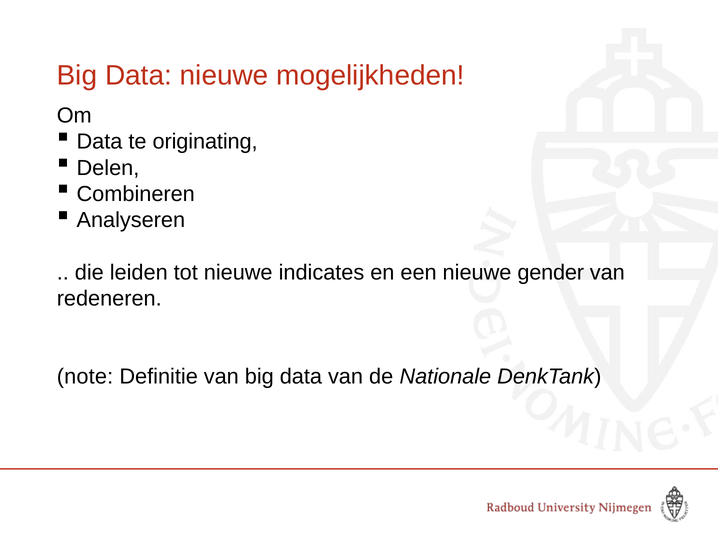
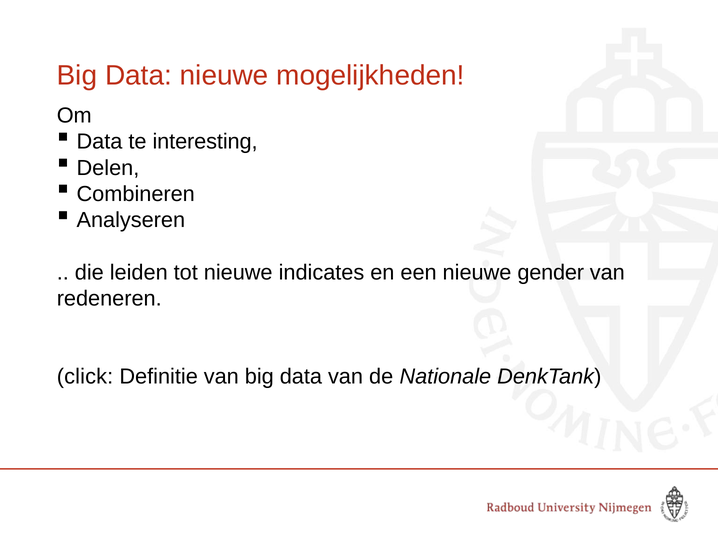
originating: originating -> interesting (205, 142)
note: note -> click (85, 377)
